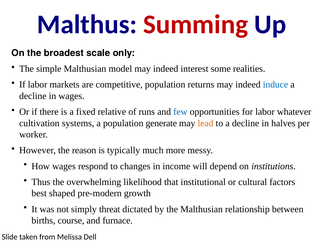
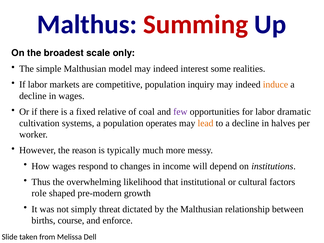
returns: returns -> inquiry (201, 85)
induce colour: blue -> orange (275, 85)
runs: runs -> coal (147, 112)
few colour: blue -> purple (180, 112)
whatever: whatever -> dramatic (294, 112)
generate: generate -> operates (161, 123)
best: best -> role (39, 193)
furnace: furnace -> enforce (118, 221)
